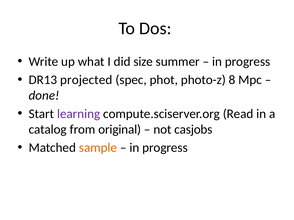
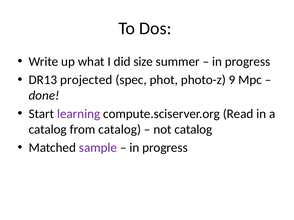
8: 8 -> 9 (232, 80)
from original: original -> catalog (120, 130)
not casjobs: casjobs -> catalog (193, 130)
sample colour: orange -> purple (98, 148)
